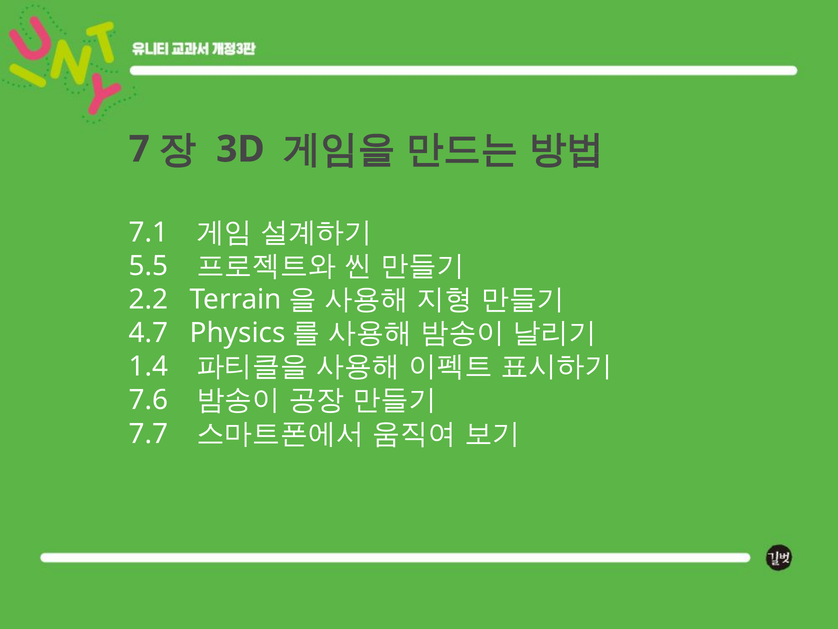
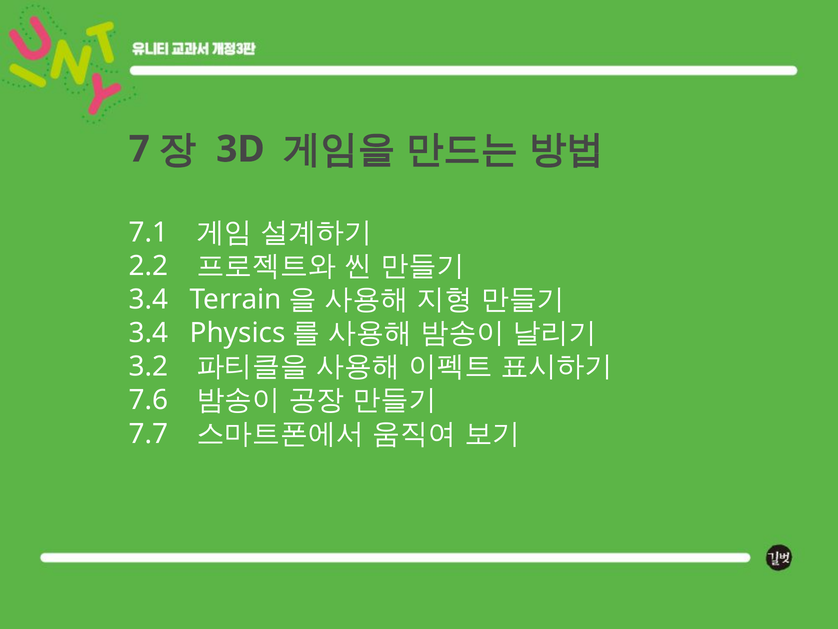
5.5: 5.5 -> 2.2 (148, 266)
2.2: 2.2 -> 3.4 (148, 299)
4.7: 4.7 -> 3.4 (148, 333)
1.4: 1.4 -> 3.2 (148, 366)
